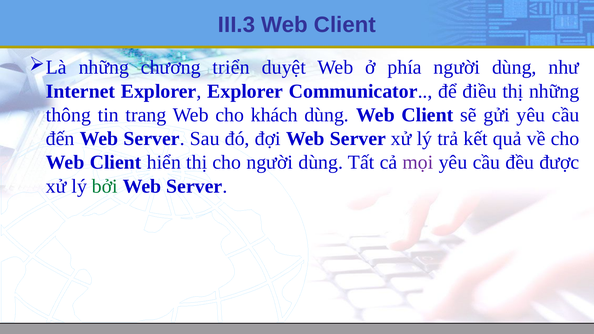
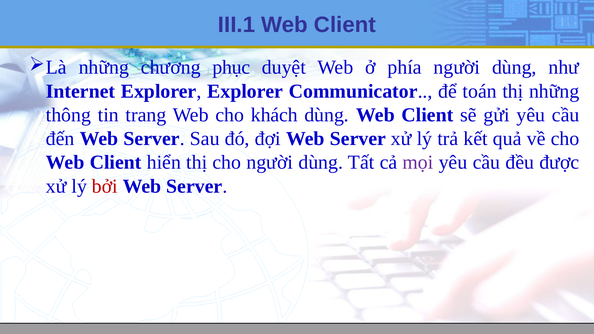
III.3: III.3 -> III.1 (237, 25)
triển: triển -> phục (231, 67)
điều: điều -> toán (480, 91)
bởi colour: green -> red (105, 186)
